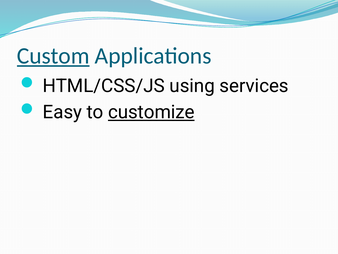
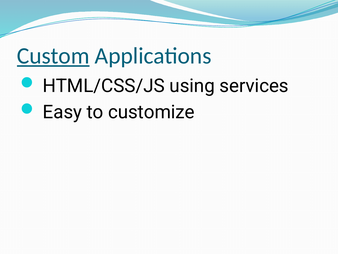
customize underline: present -> none (151, 112)
